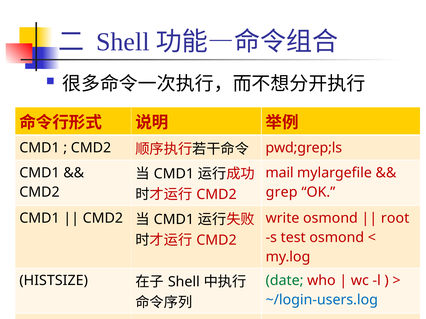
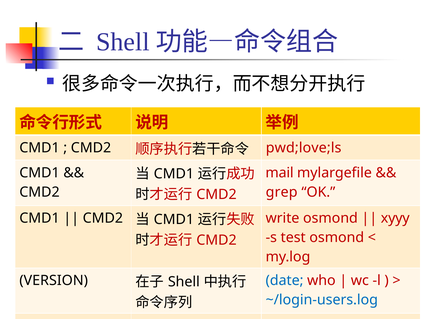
pwd;grep;ls: pwd;grep;ls -> pwd;love;ls (304, 148)
root: root -> xyyy (395, 219)
HISTSIZE: HISTSIZE -> VERSION (54, 281)
date colour: green -> blue (285, 281)
